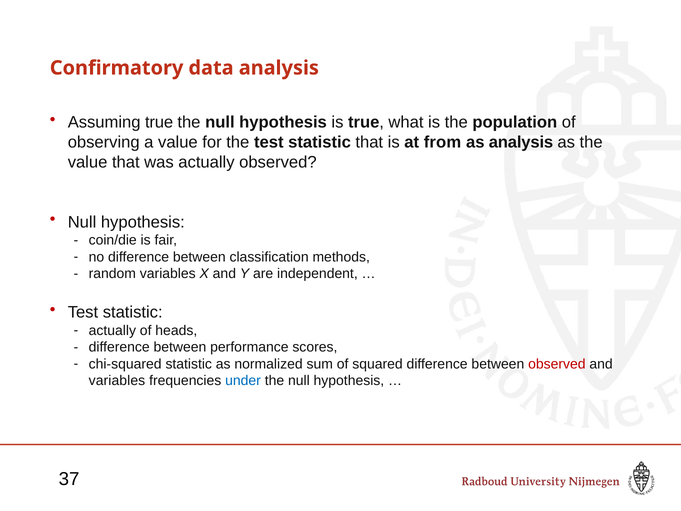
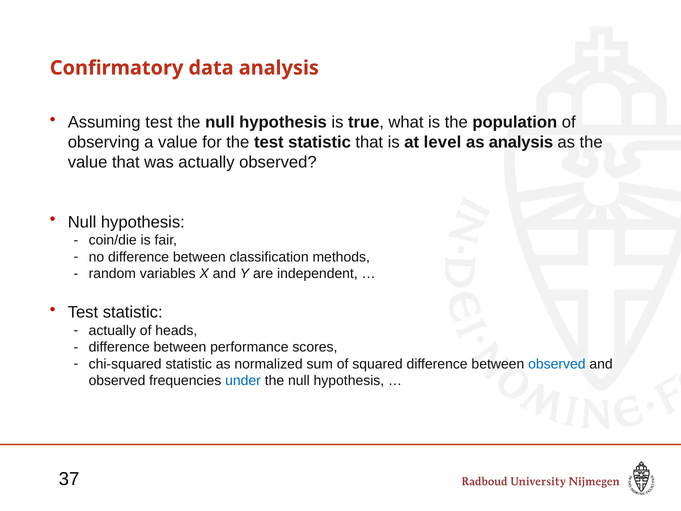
Assuming true: true -> test (159, 122)
from: from -> level (442, 142)
observed colour: red -> blue (557, 364)
variables: variables -> observed (117, 381)
